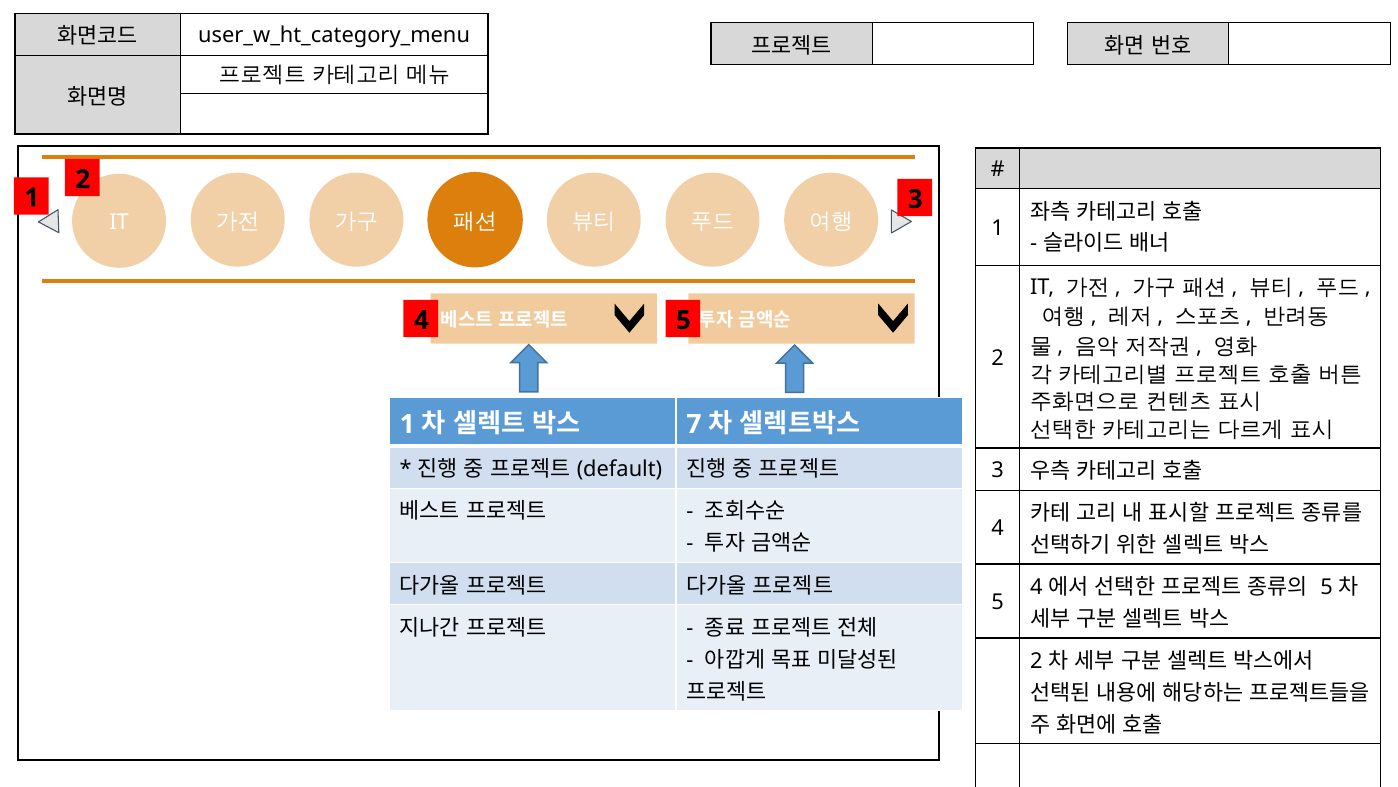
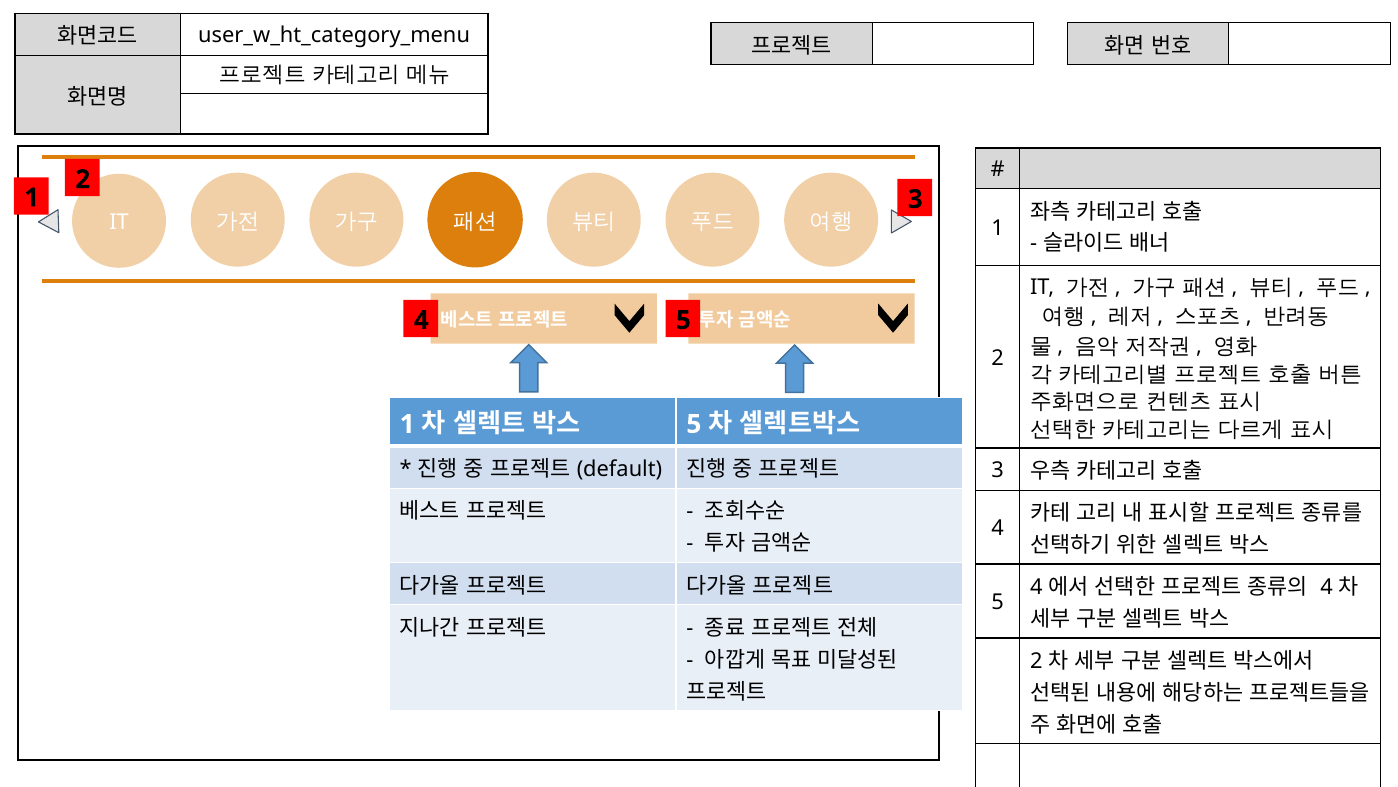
7: 7 -> 5 (694, 424)
5: 5 -> 4 (1327, 587)
